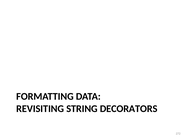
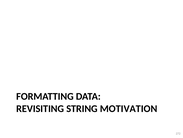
DECORATORS: DECORATORS -> MOTIVATION (129, 108)
